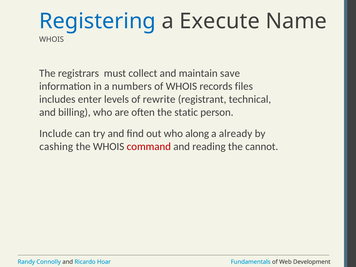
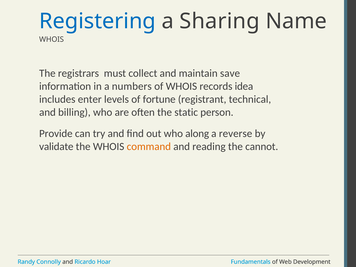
Execute: Execute -> Sharing (220, 21)
files: files -> idea (244, 86)
rewrite: rewrite -> fortune (159, 99)
Include: Include -> Provide (56, 133)
already: already -> reverse (236, 133)
cashing: cashing -> validate (56, 147)
command colour: red -> orange (149, 147)
